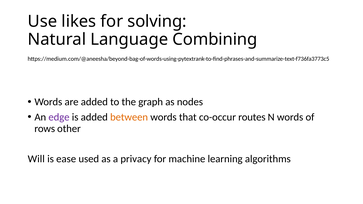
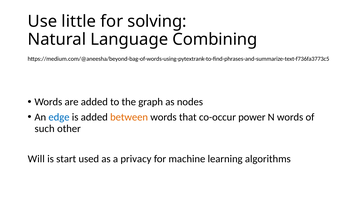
likes: likes -> little (79, 22)
edge colour: purple -> blue (59, 117)
routes: routes -> power (252, 117)
rows: rows -> such (45, 129)
ease: ease -> start (66, 159)
